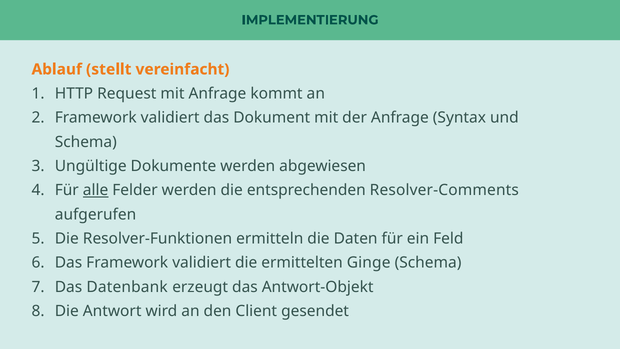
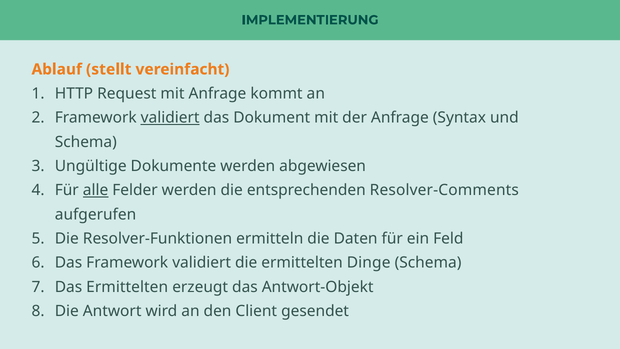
validiert underline: none -> present (170, 118)
Ginge: Ginge -> Dinge (369, 263)
Das Datenbank: Datenbank -> Ermittelten (127, 287)
